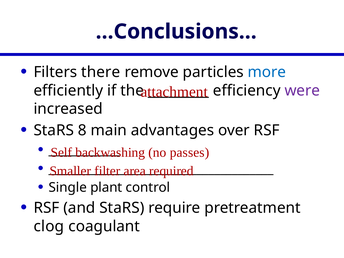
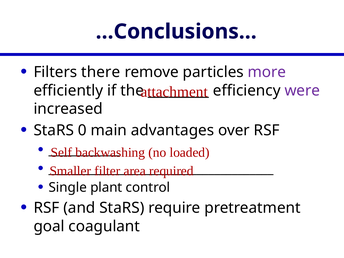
more colour: blue -> purple (267, 72)
8: 8 -> 0 (82, 130)
passes: passes -> loaded (190, 152)
clog: clog -> goal (49, 226)
